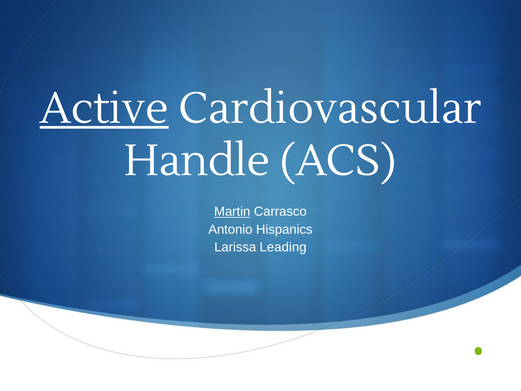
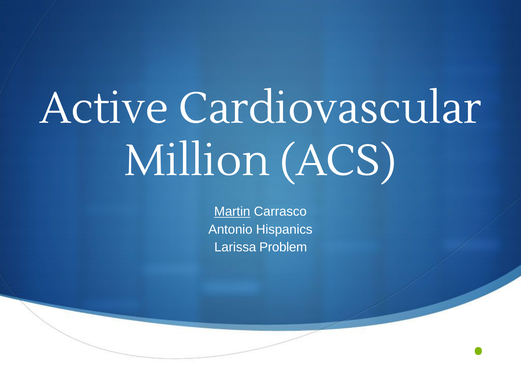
Active underline: present -> none (104, 108)
Handle: Handle -> Million (197, 161)
Leading: Leading -> Problem (283, 247)
